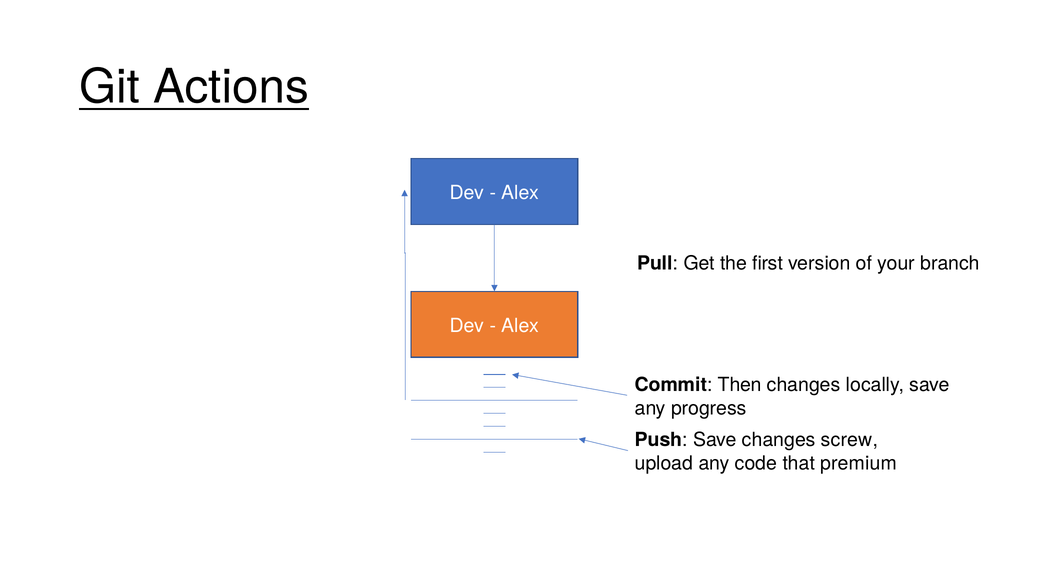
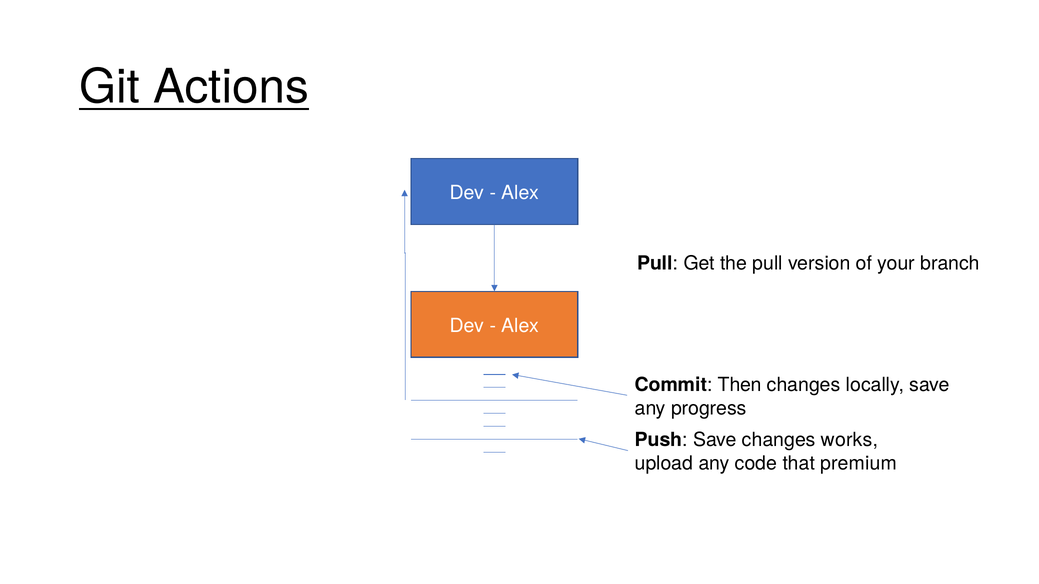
the first: first -> pull (768, 264)
screw: screw -> works (850, 440)
